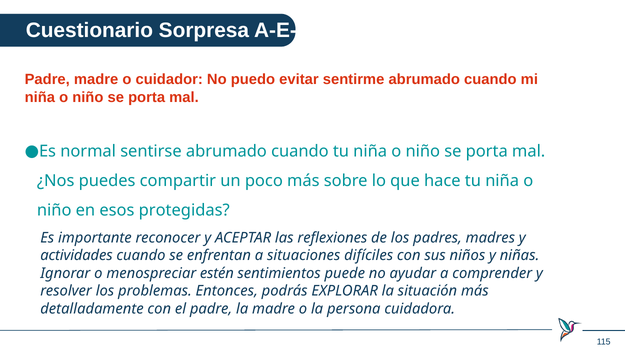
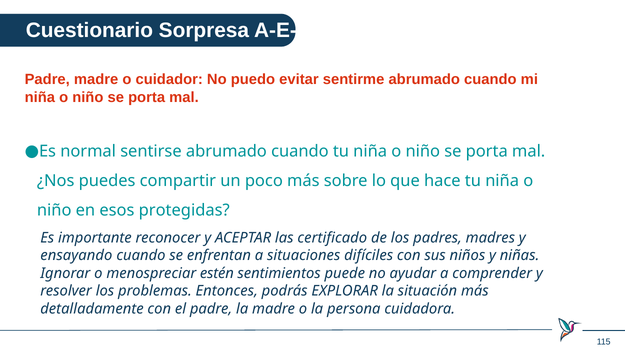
reflexiones: reflexiones -> certificado (332, 238)
actividades: actividades -> ensayando (76, 255)
